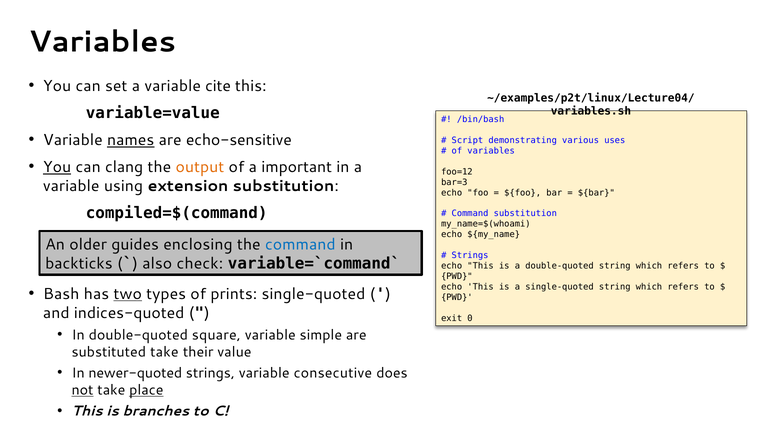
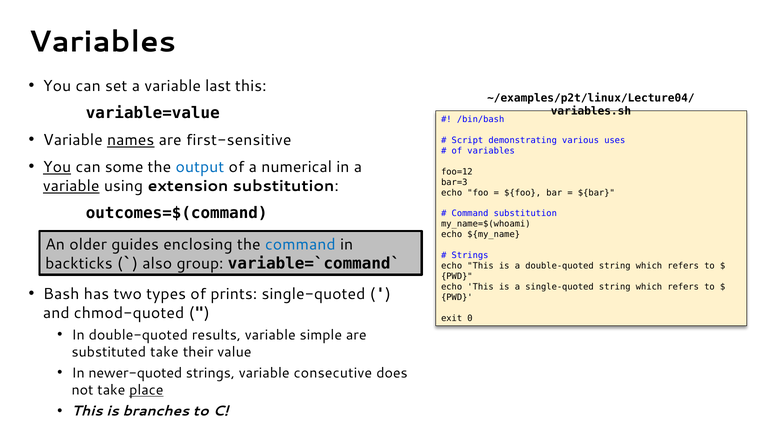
cite: cite -> last (218, 86)
echo-sensitive: echo-sensitive -> first-sensitive (239, 140)
clang: clang -> some (124, 167)
output colour: orange -> blue (200, 167)
important: important -> numerical (297, 167)
variable underline: none -> present (71, 186)
compiled=$(command: compiled=$(command -> outcomes=$(command (177, 213)
check: check -> group (200, 264)
two underline: present -> none (128, 294)
indices-quoted: indices-quoted -> chmod-quoted (129, 313)
square: square -> results (216, 335)
not underline: present -> none (83, 390)
